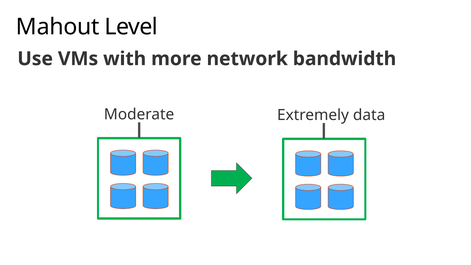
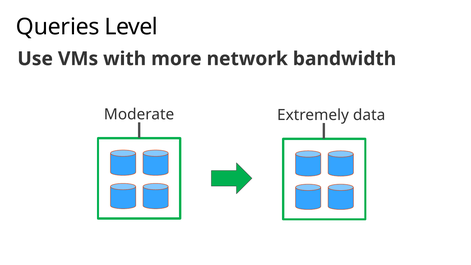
Mahout: Mahout -> Queries (58, 27)
